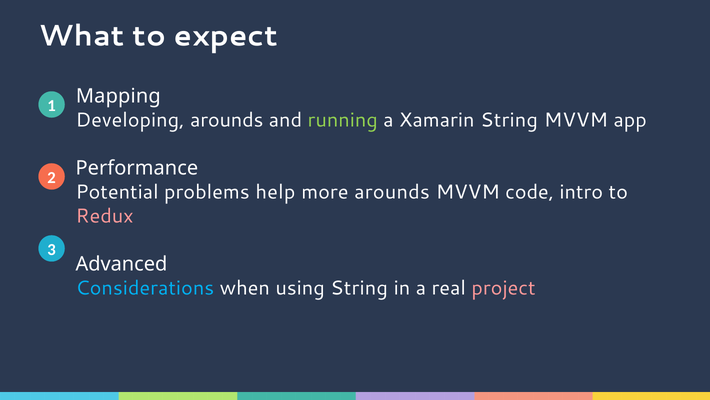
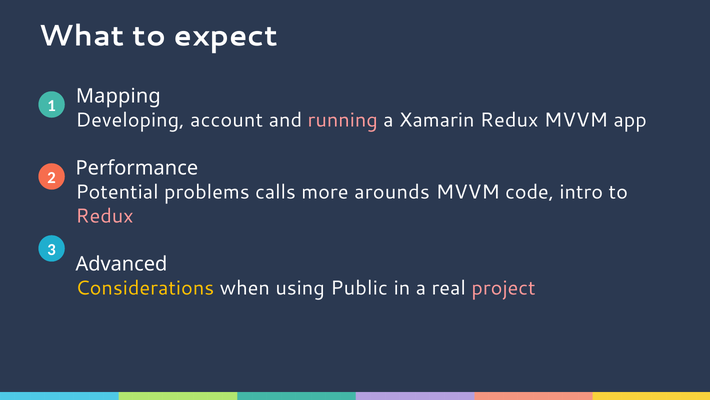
Developing arounds: arounds -> account (227, 120)
running colour: light green -> pink (343, 120)
Xamarin String: String -> Redux (509, 120)
help: help -> calls (276, 192)
Considerations colour: light blue -> yellow (145, 288)
using String: String -> Public (359, 288)
